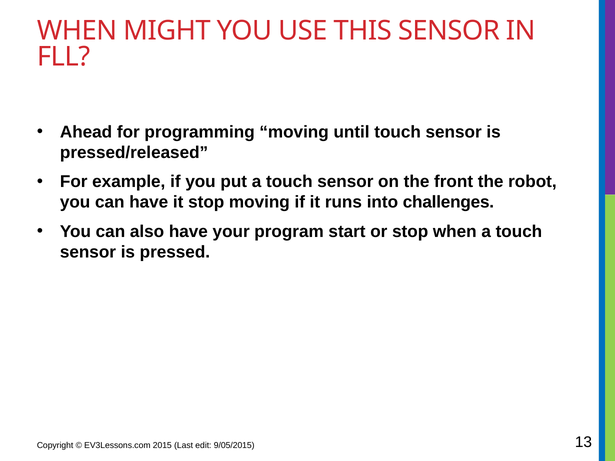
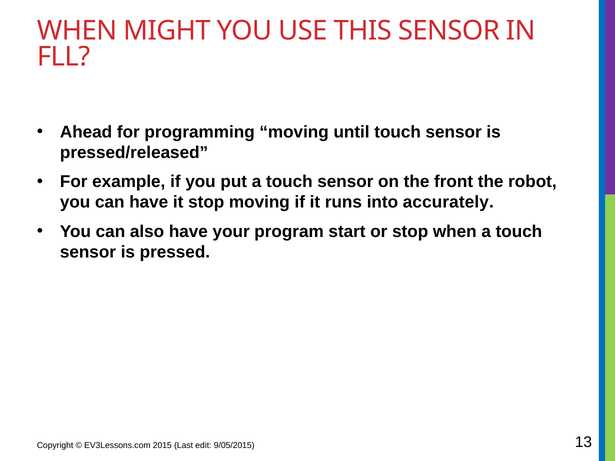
challenges: challenges -> accurately (448, 202)
